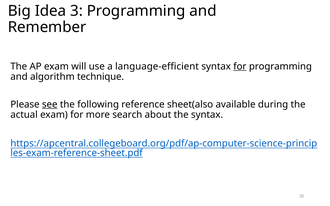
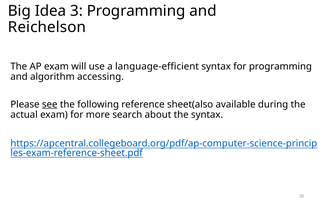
Remember: Remember -> Reichelson (47, 27)
for underline: present -> none (240, 66)
technique: technique -> accessing (100, 77)
